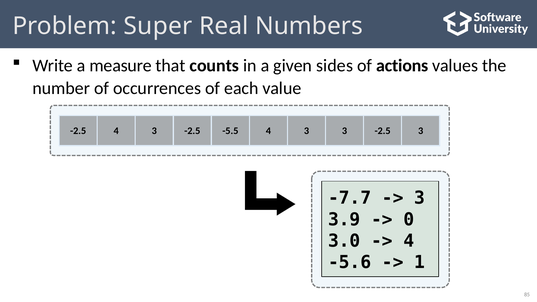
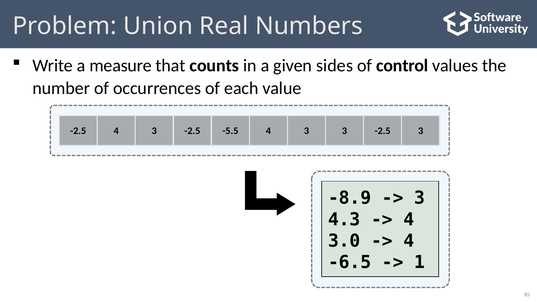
Super: Super -> Union (158, 26)
actions: actions -> control (402, 66)
-7.7: -7.7 -> -8.9 (350, 198)
3.9: 3.9 -> 4.3 (344, 219)
0: 0 -> 4 (409, 219)
-5.6: -5.6 -> -6.5 (350, 262)
